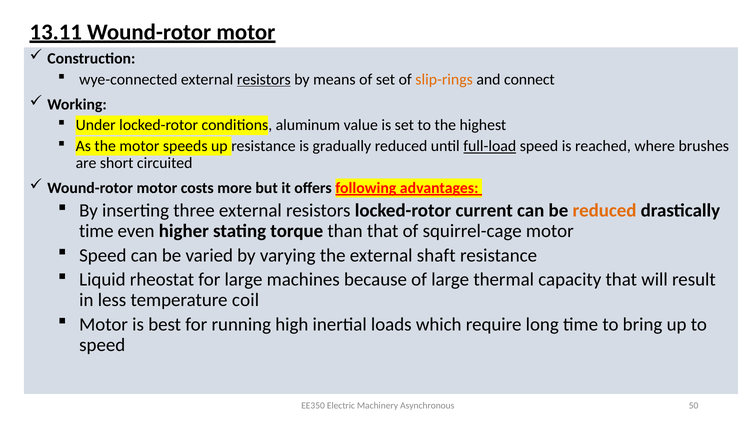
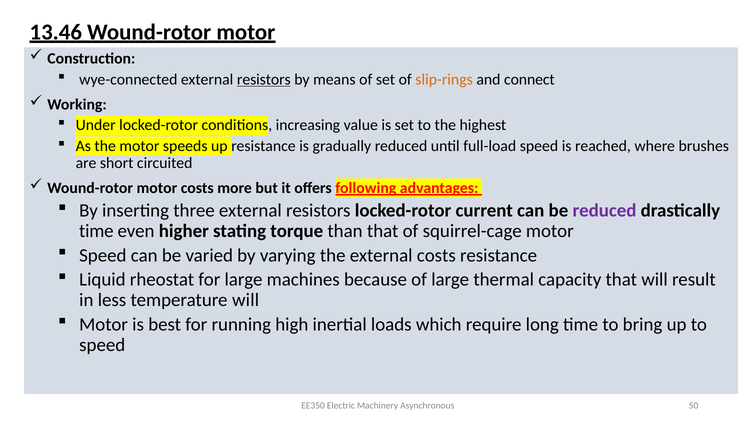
13.11: 13.11 -> 13.46 (56, 32)
aluminum: aluminum -> increasing (308, 125)
full-load underline: present -> none (490, 146)
reduced colour: orange -> purple (604, 211)
external shaft: shaft -> costs (436, 256)
temperature coil: coil -> will (246, 300)
